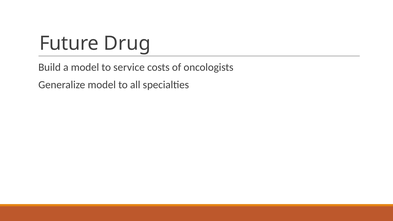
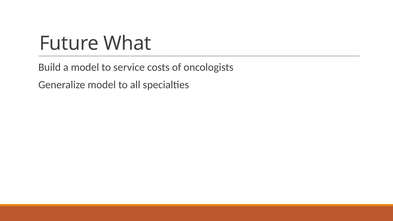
Drug: Drug -> What (127, 44)
